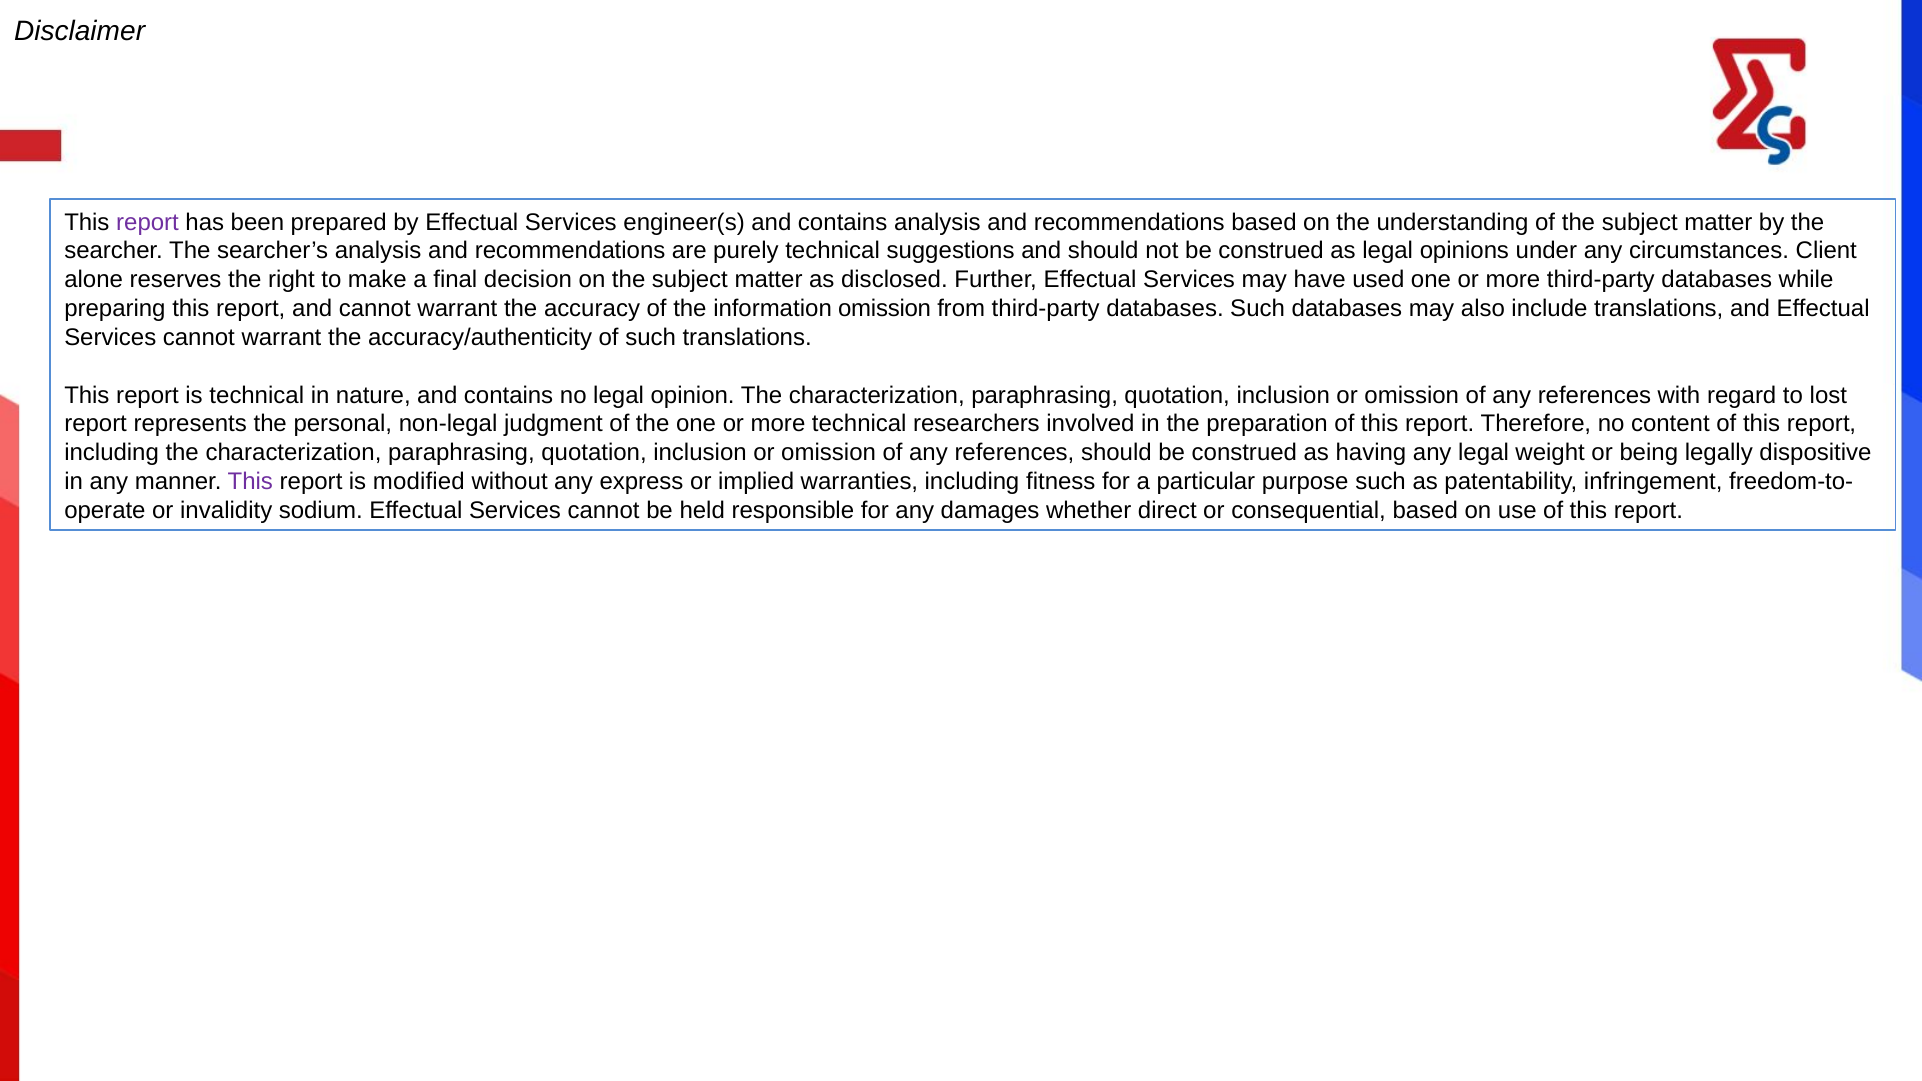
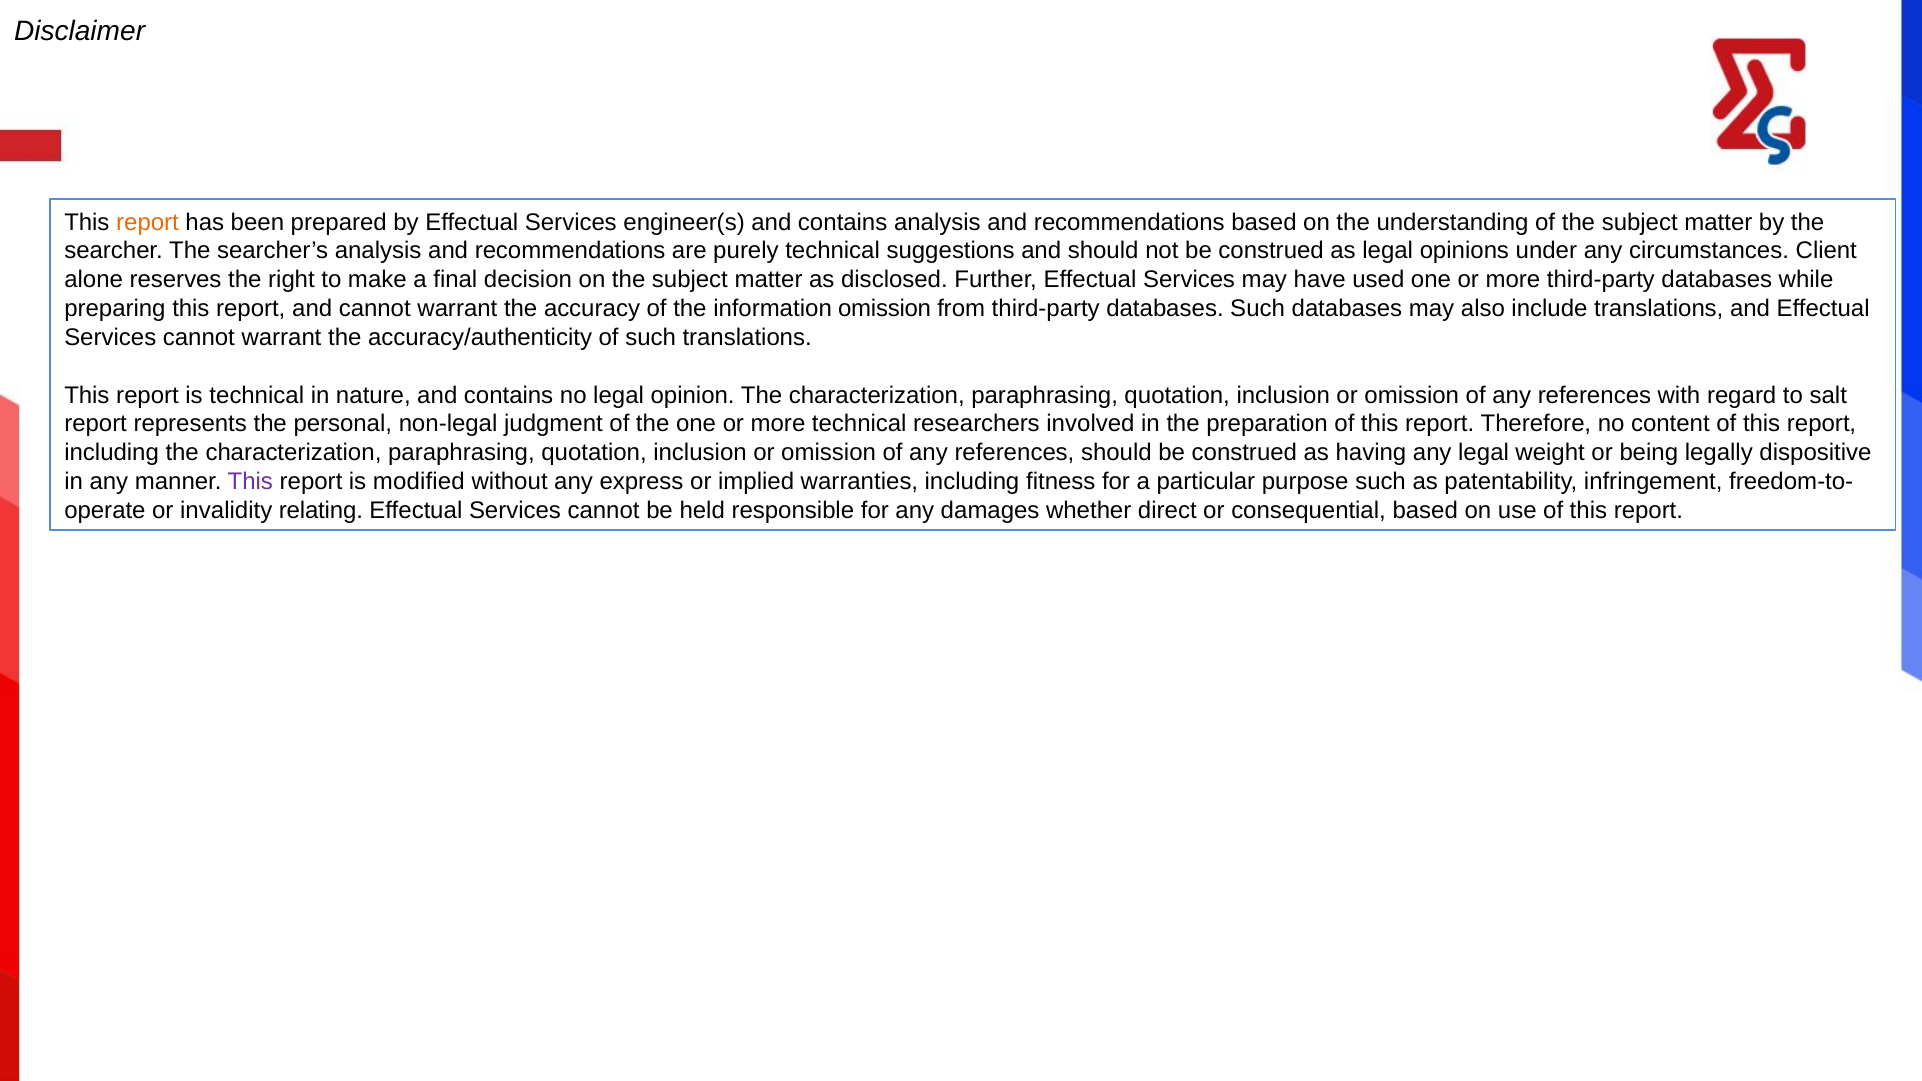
report colour: purple -> orange (148, 222)
lost: lost -> salt (1828, 395)
sodium: sodium -> relating (321, 510)
